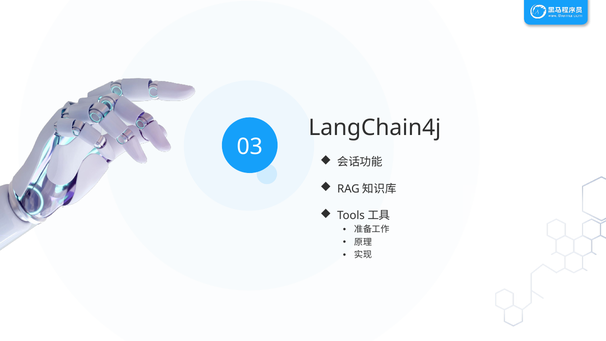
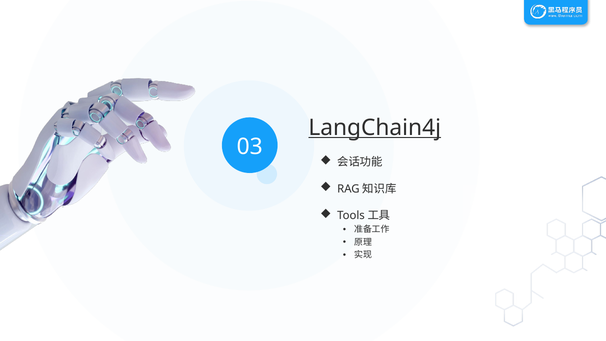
LangChain4j underline: none -> present (375, 128)
